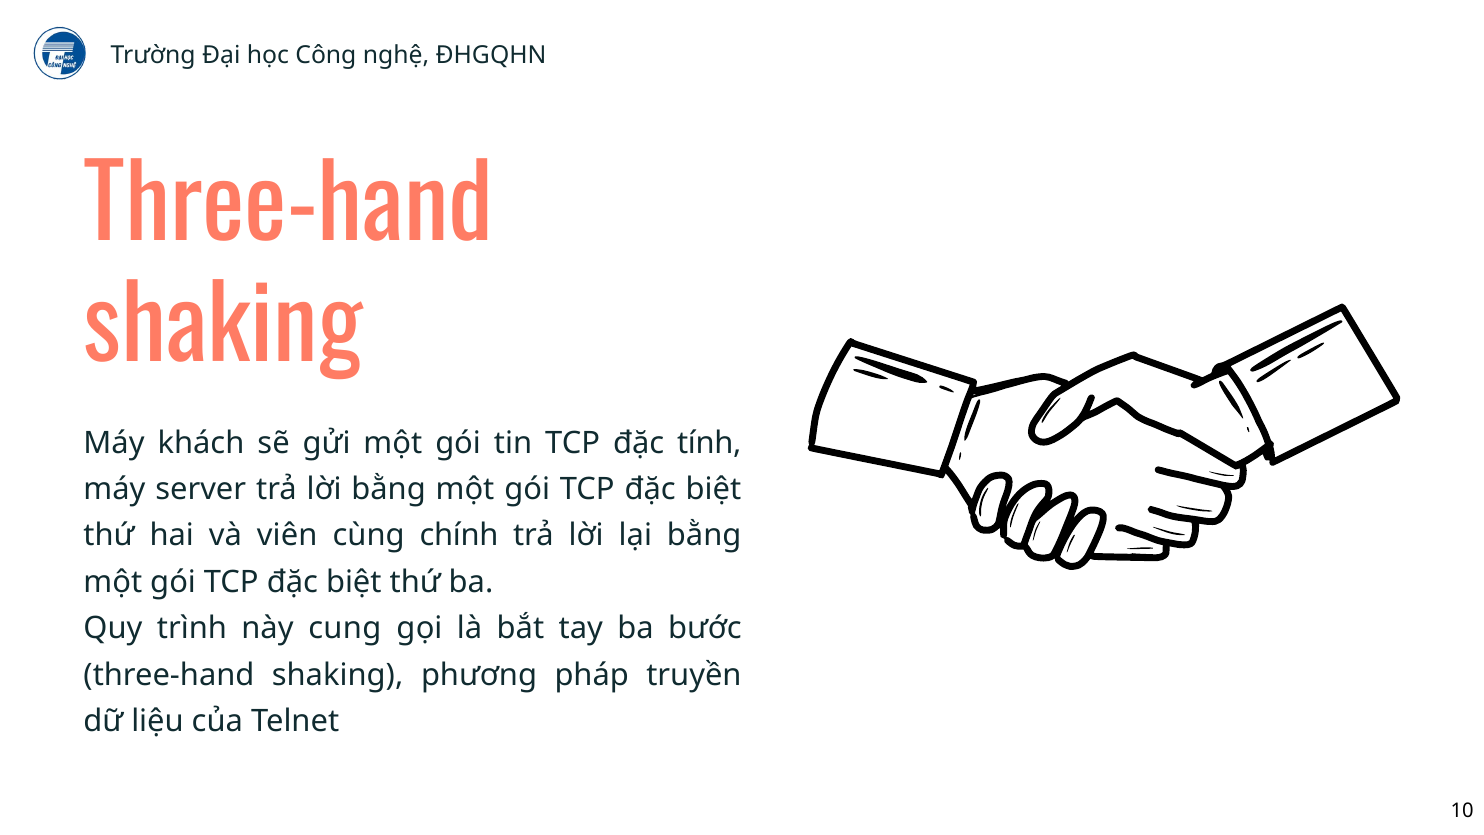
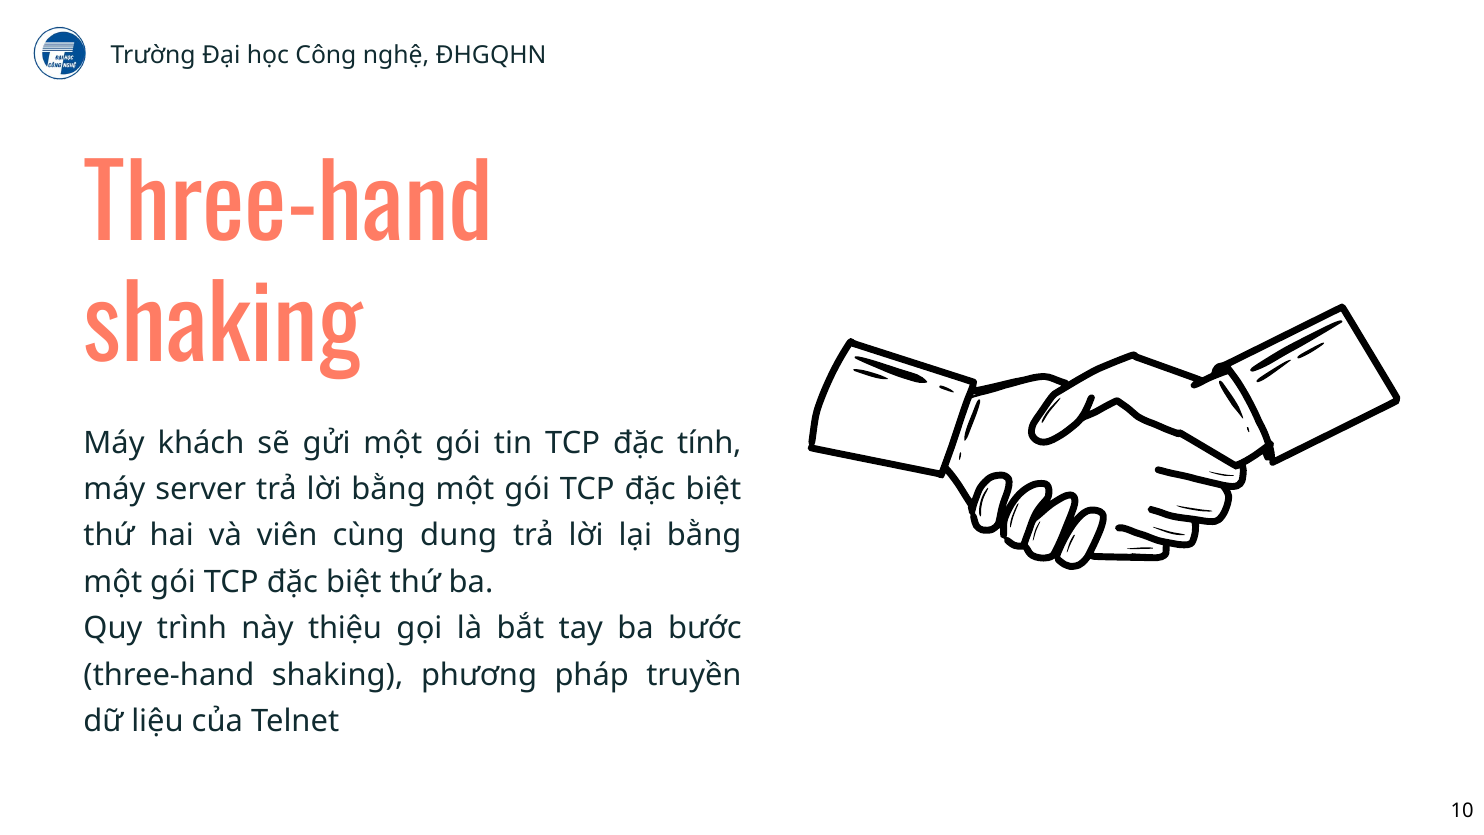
chính: chính -> dung (459, 536)
cung: cung -> thiệu (345, 628)
